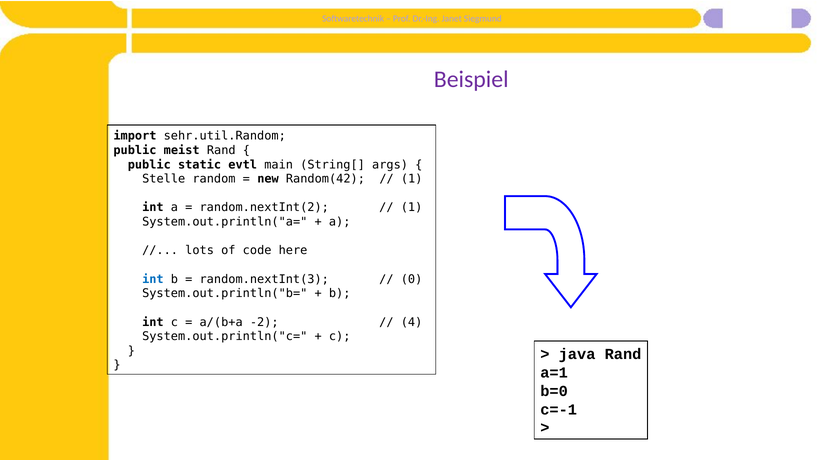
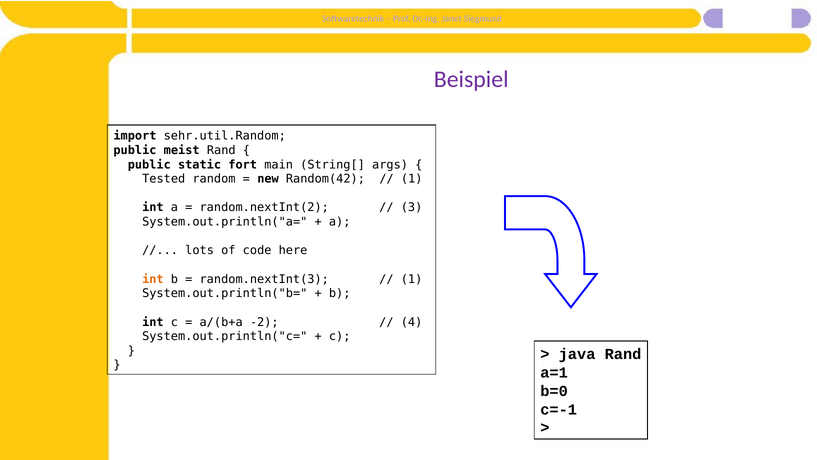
evtl: evtl -> fort (243, 164)
Stelle: Stelle -> Tested (164, 179)
1: 1 -> 3 (412, 207)
int colour: blue -> orange (153, 279)
0: 0 -> 1 (412, 279)
